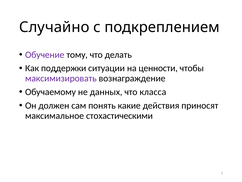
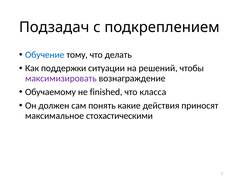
Случайно: Случайно -> Подзадач (54, 27)
Обучение colour: purple -> blue (45, 55)
ценности: ценности -> решений (158, 68)
данных: данных -> finished (106, 92)
